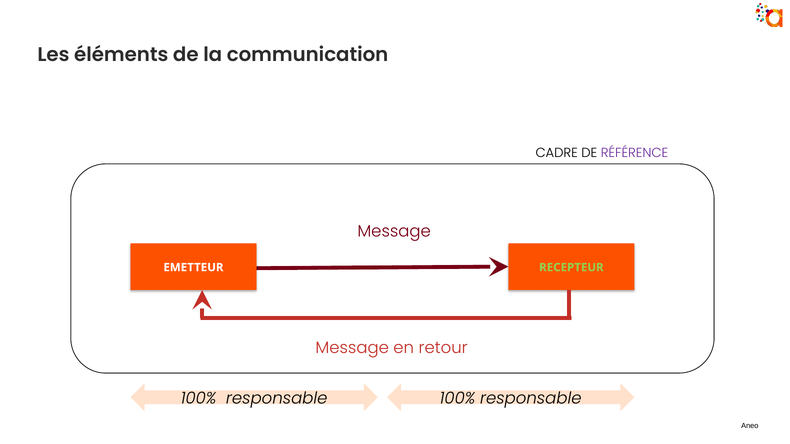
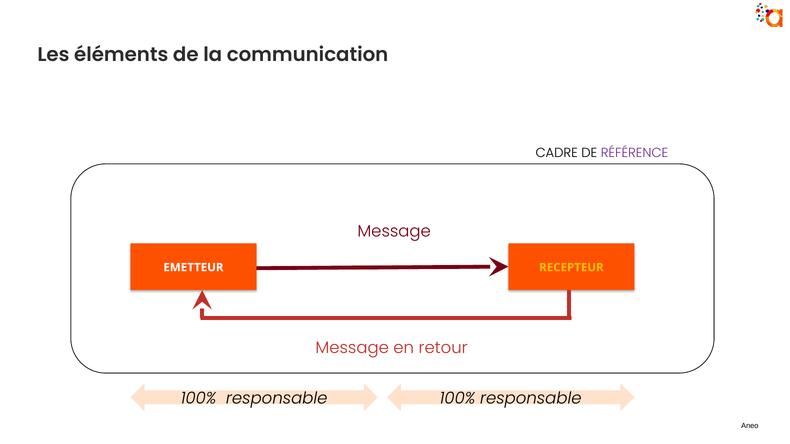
RECEPTEUR colour: light green -> yellow (571, 268)
